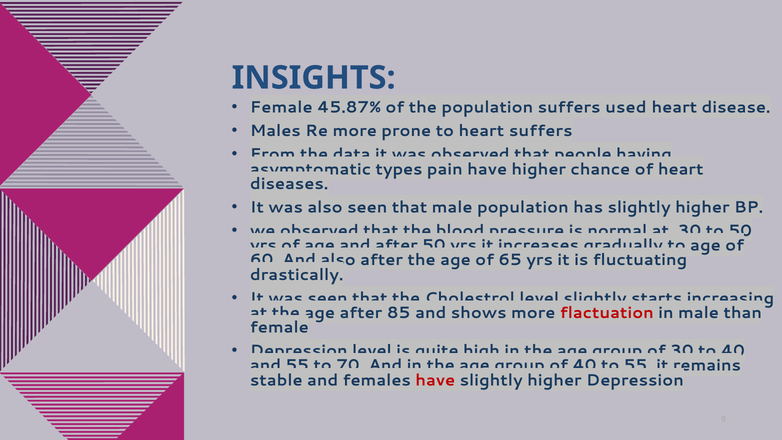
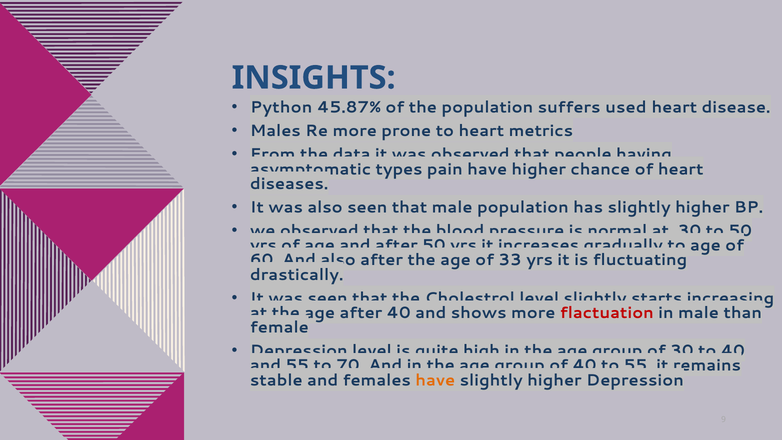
Female: Female -> Python (281, 108)
heart suffers: suffers -> metrics (541, 131)
65: 65 -> 33 (510, 260)
after 85: 85 -> 40 (399, 313)
have colour: red -> orange (435, 380)
